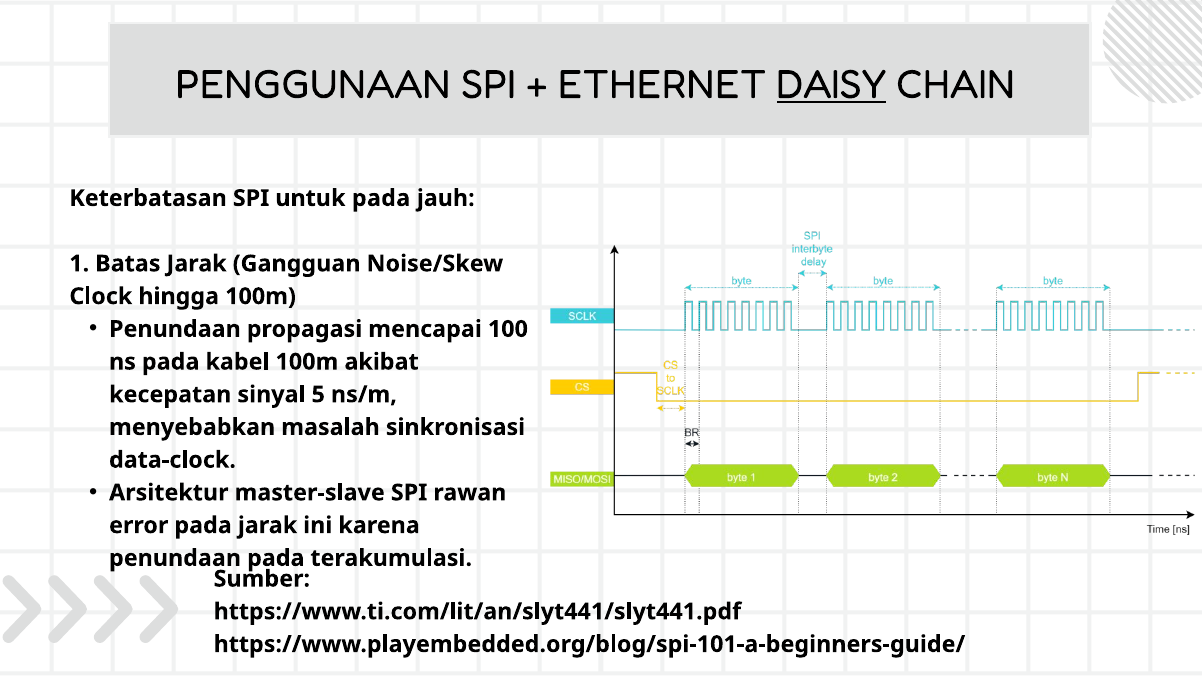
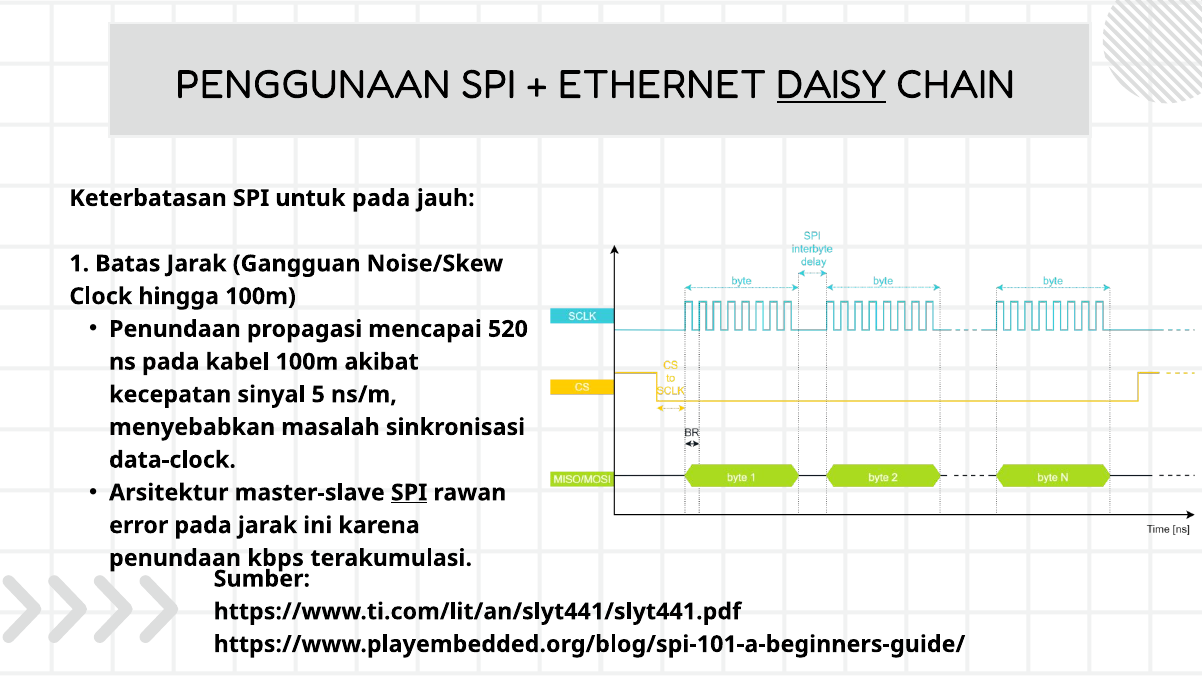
100: 100 -> 520 (508, 329)
SPI underline: none -> present (409, 493)
penundaan pada: pada -> kbps (276, 558)
